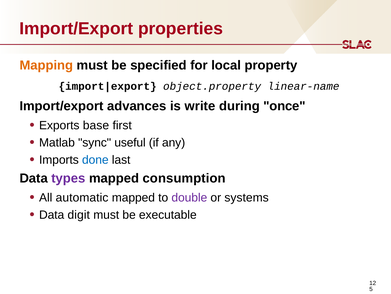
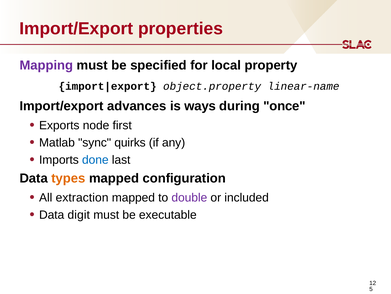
Mapping colour: orange -> purple (46, 65)
write: write -> ways (200, 106)
base: base -> node (96, 125)
useful: useful -> quirks (130, 142)
types colour: purple -> orange (68, 178)
consumption: consumption -> configuration (184, 178)
automatic: automatic -> extraction (82, 197)
systems: systems -> included (247, 197)
